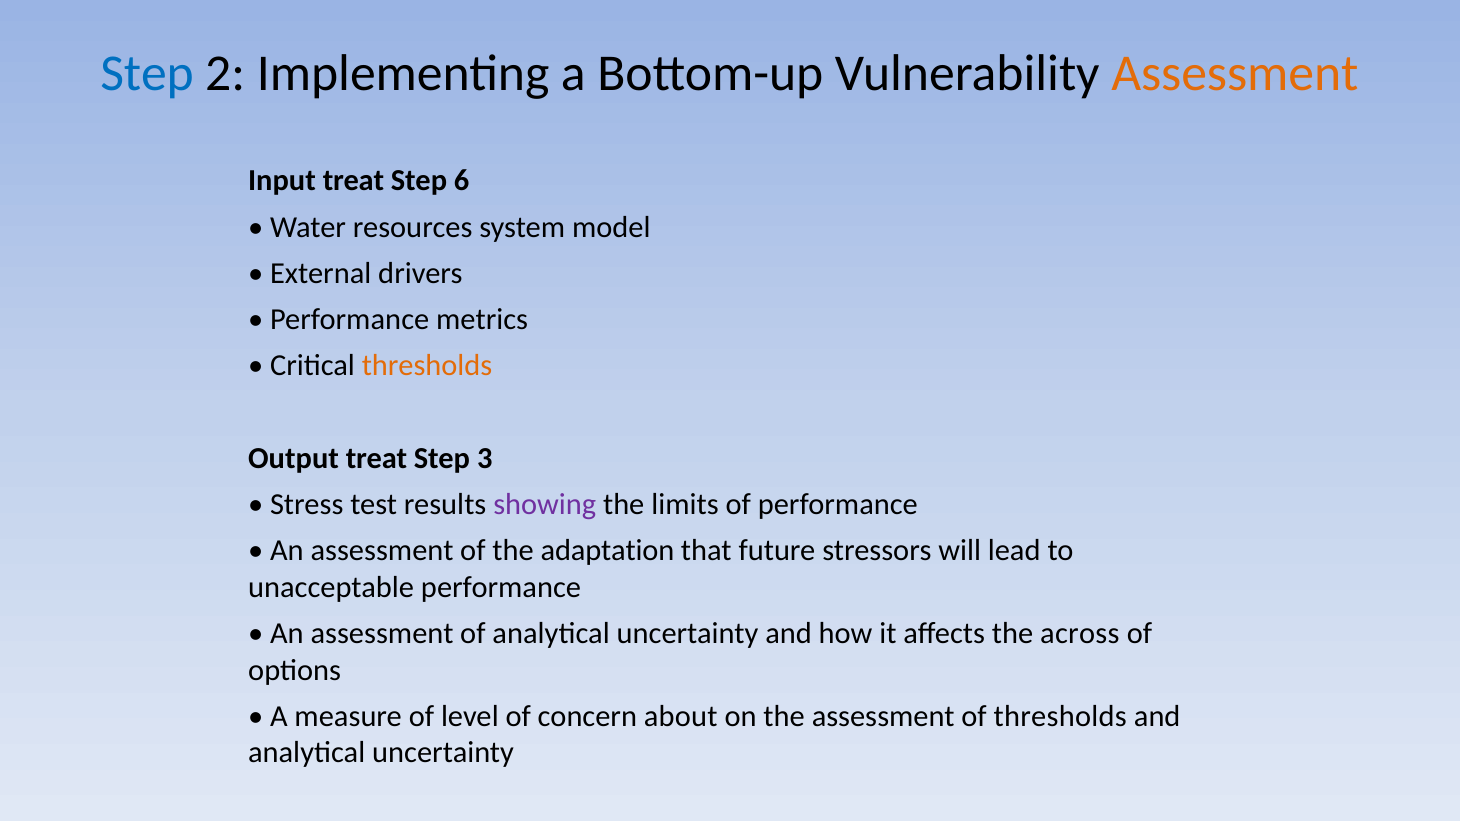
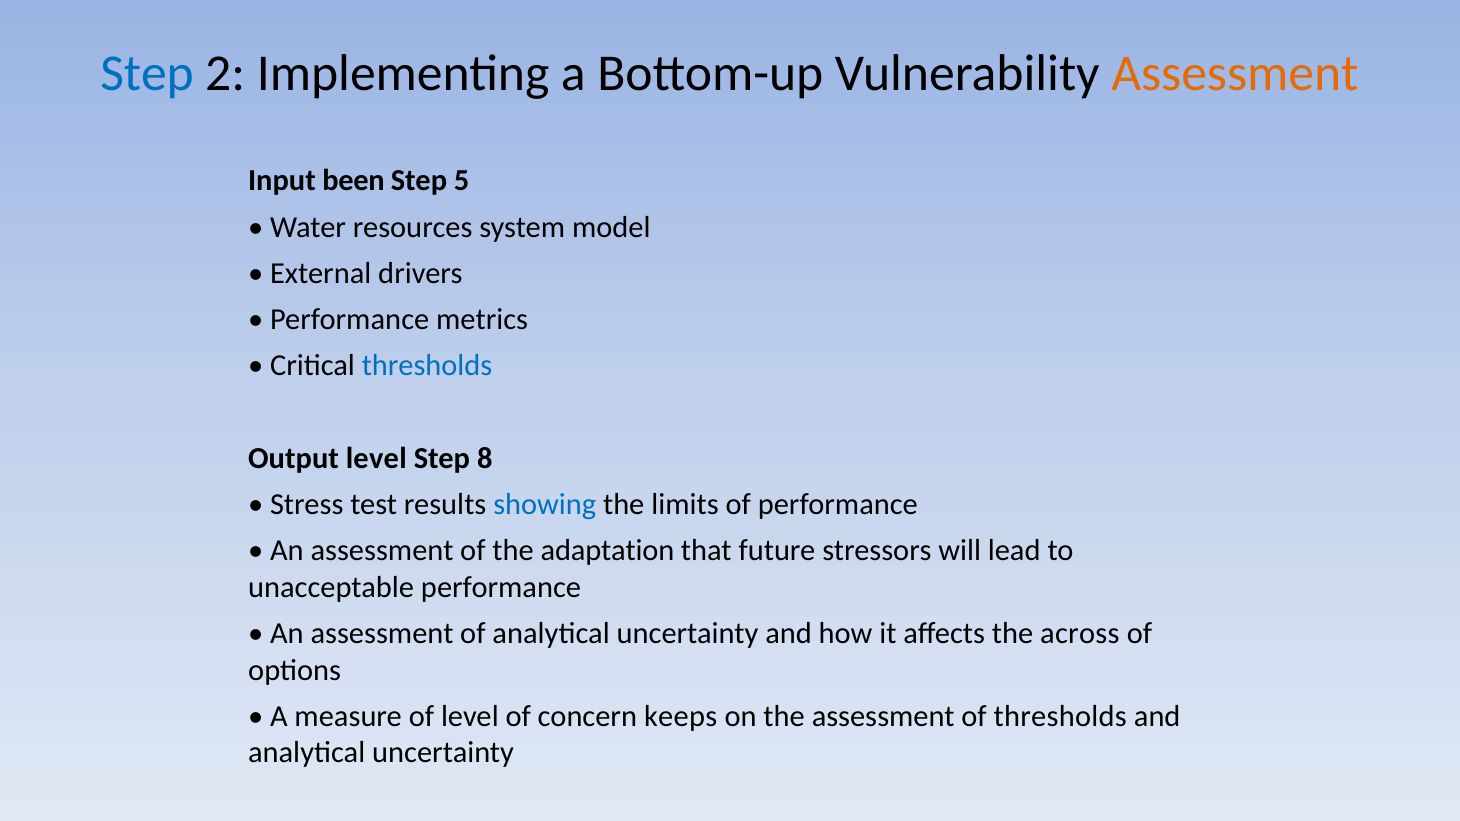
Input treat: treat -> been (353, 181)
6: 6 -> 5 (462, 181)
thresholds colour: orange -> blue (427, 366)
Output treat: treat -> level (376, 459)
3: 3 -> 8 (485, 459)
showing colour: purple -> blue (545, 505)
about: about -> keeps (681, 717)
